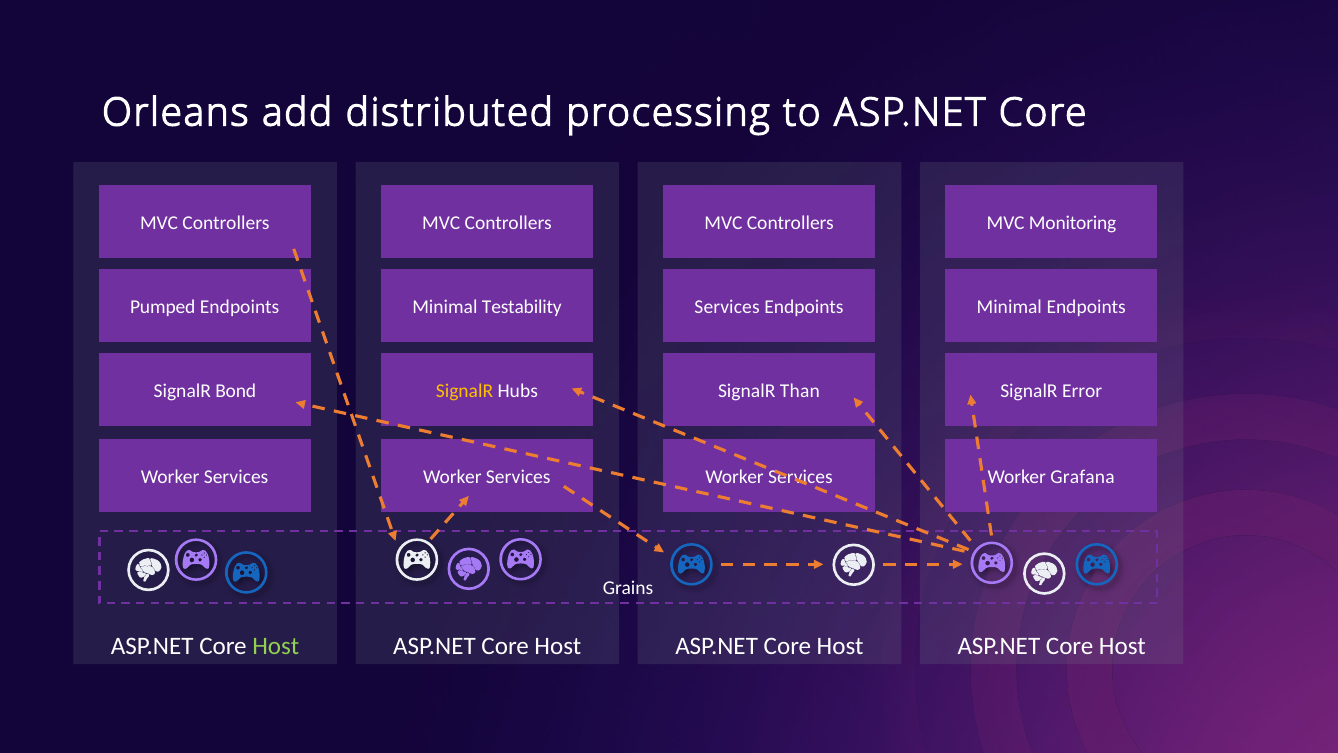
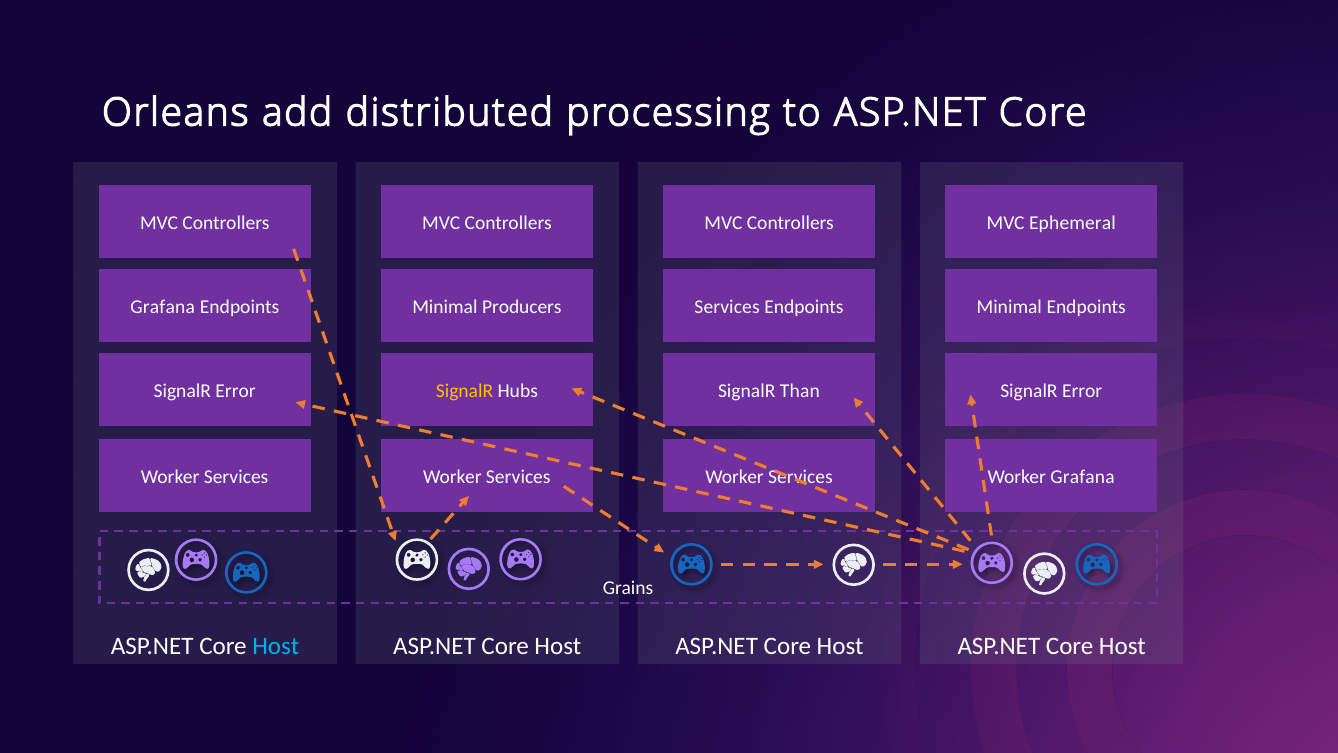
Monitoring: Monitoring -> Ephemeral (1072, 223)
Pumped: Pumped -> Grafana (163, 307)
Testability: Testability -> Producers (522, 307)
Bond: Bond -> Error (236, 391)
Host colour: light green -> light blue (276, 645)
